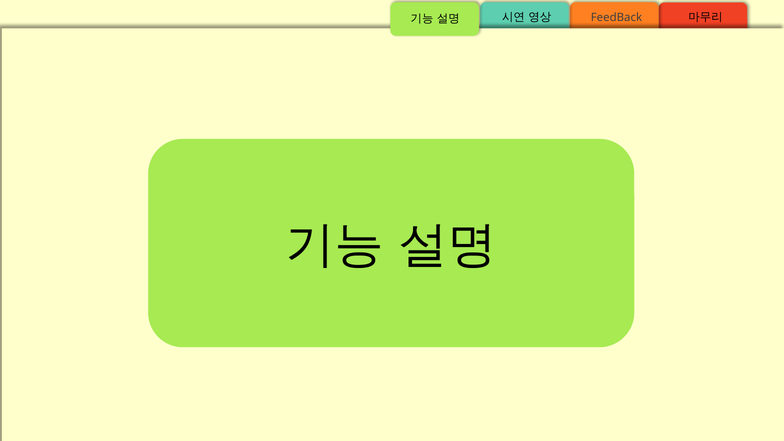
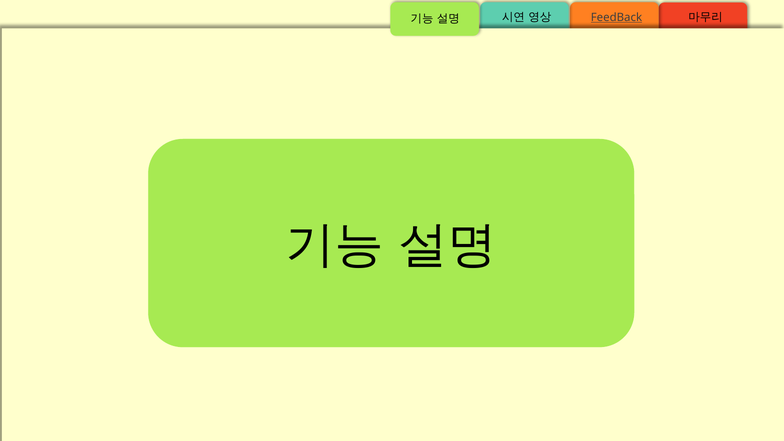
FeedBack underline: none -> present (616, 17)
